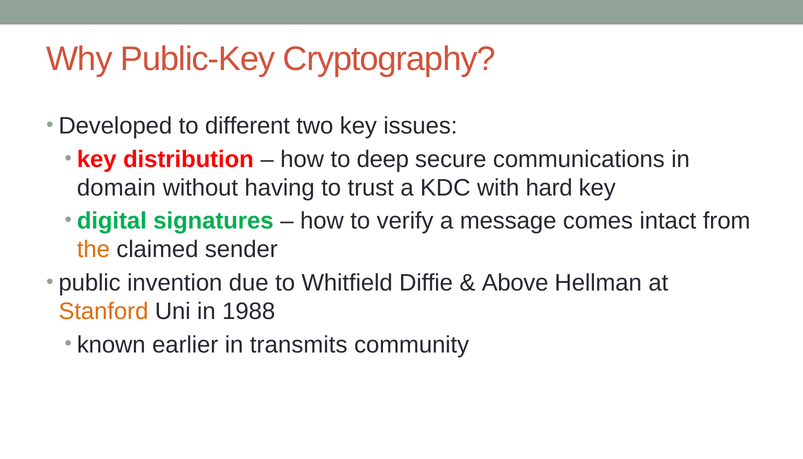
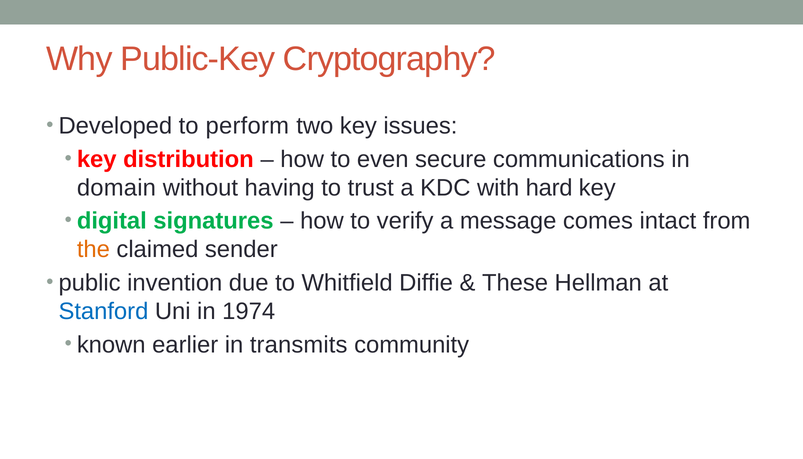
different: different -> perform (247, 126)
deep: deep -> even (383, 159)
Above: Above -> These (515, 283)
Stanford colour: orange -> blue (103, 312)
1988: 1988 -> 1974 (249, 312)
